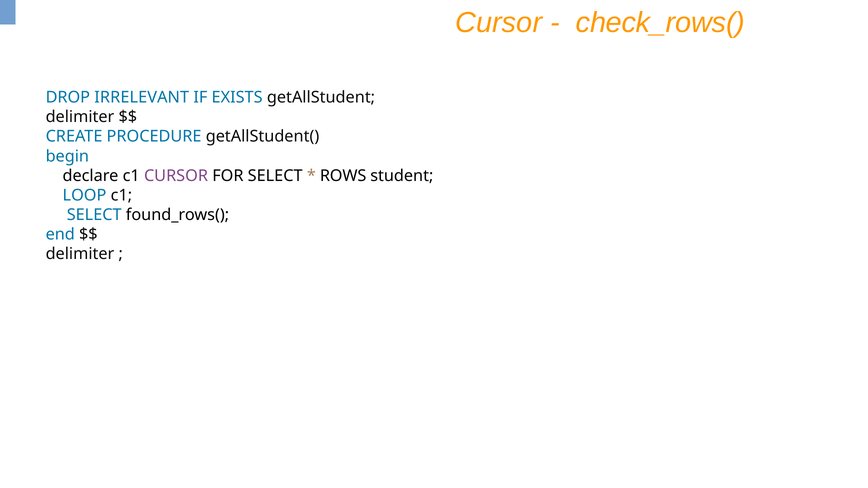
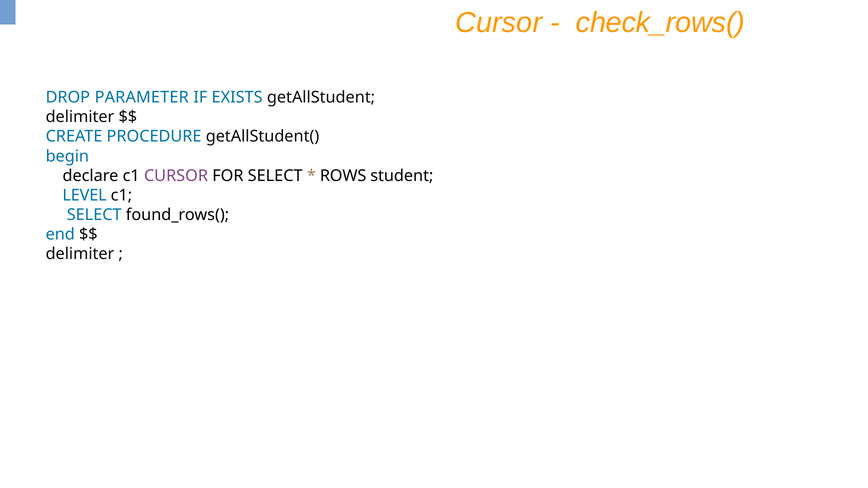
IRRELEVANT: IRRELEVANT -> PARAMETER (142, 98)
LOOP: LOOP -> LEVEL (85, 195)
